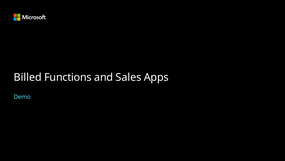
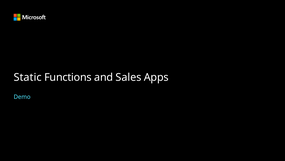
Billed: Billed -> Static (28, 77)
